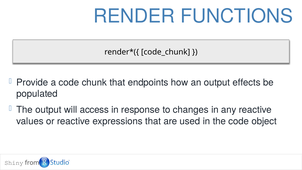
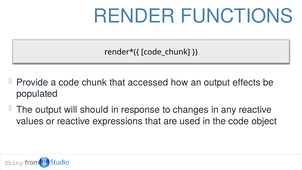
endpoints: endpoints -> accessed (148, 82)
access: access -> should (94, 110)
